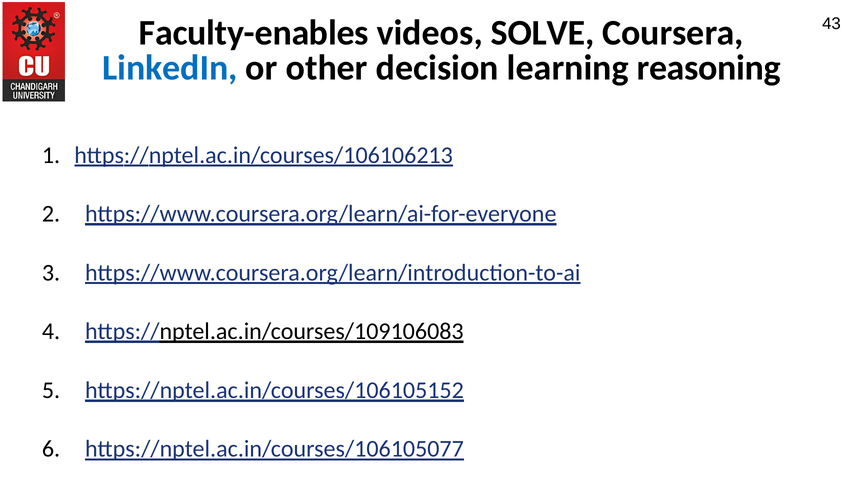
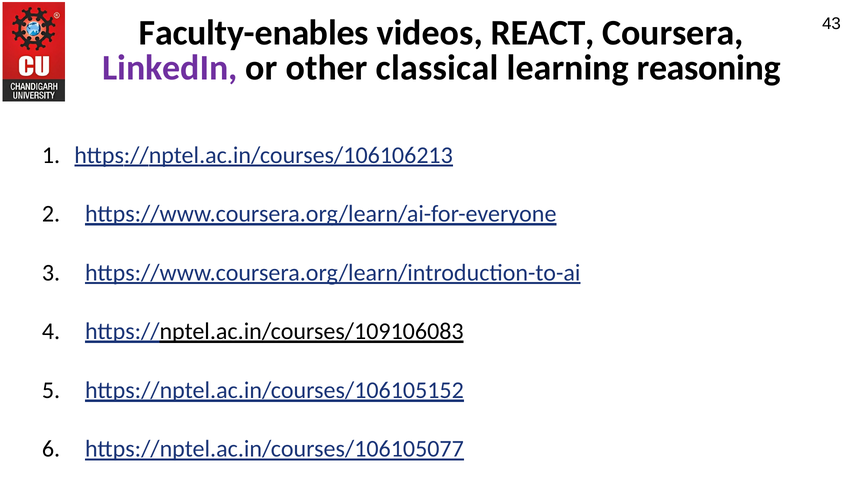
SOLVE: SOLVE -> REACT (543, 33)
LinkedIn colour: blue -> purple (170, 68)
decision: decision -> classical (437, 68)
